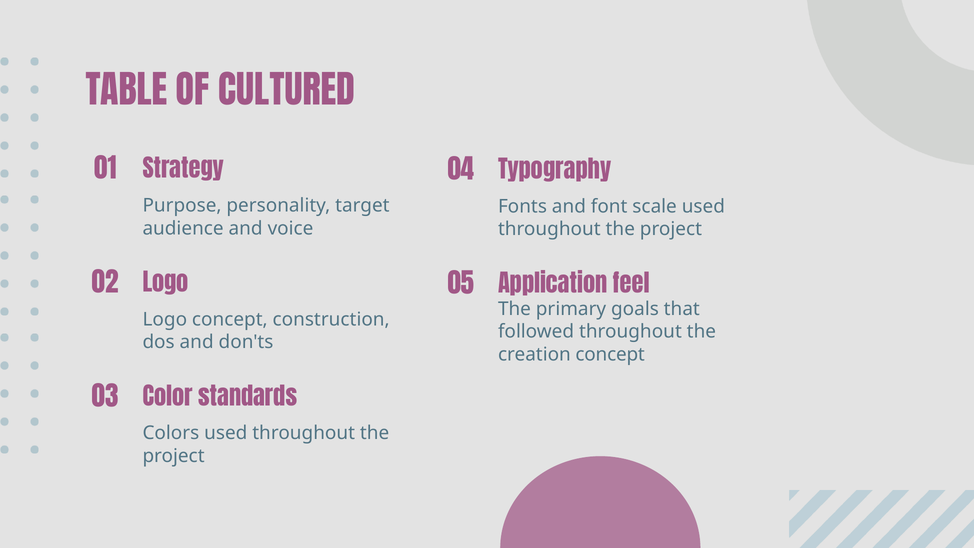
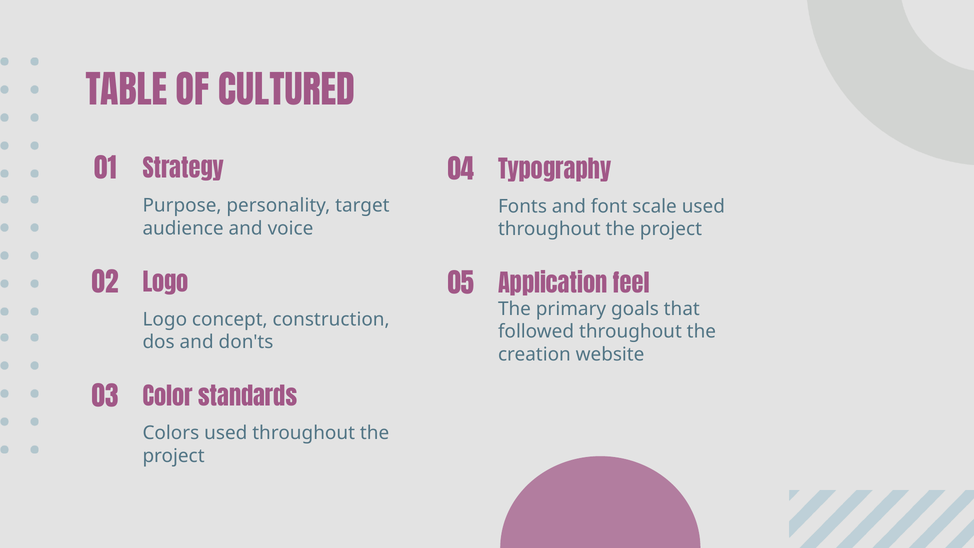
creation concept: concept -> website (610, 354)
